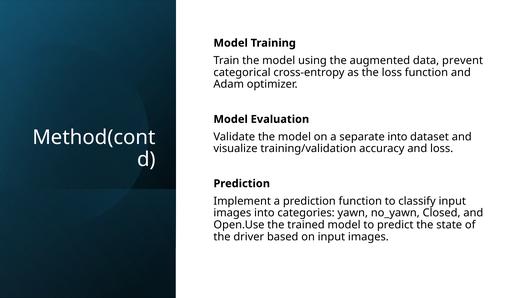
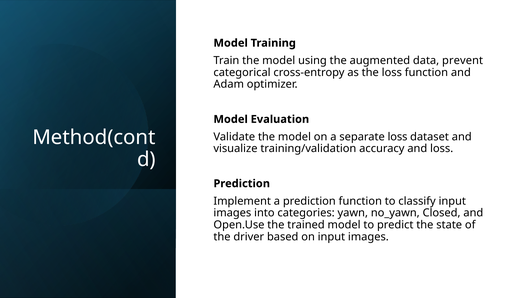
separate into: into -> loss (397, 137)
